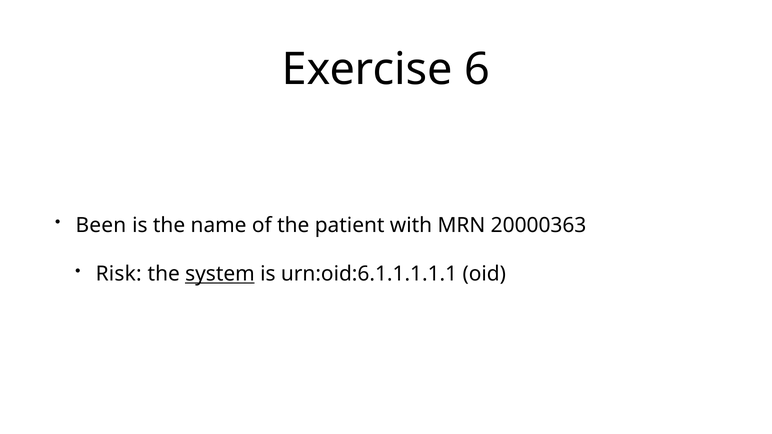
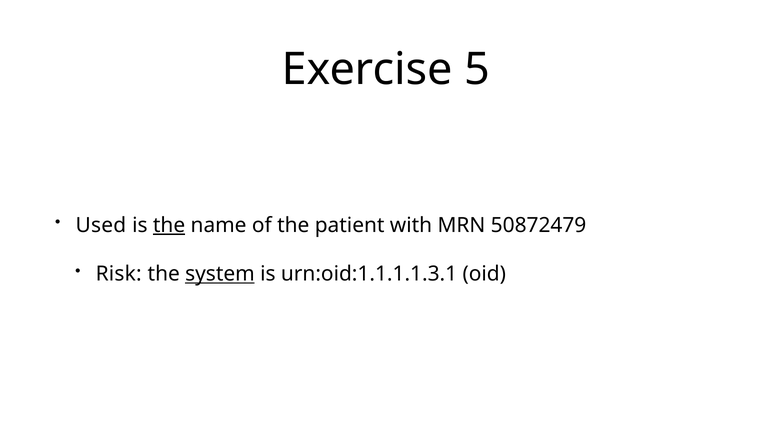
6: 6 -> 5 (477, 69)
Been: Been -> Used (101, 225)
the underline: none -> present (169, 225)
20000363: 20000363 -> 50872479 (539, 225)
urn:oid:6.1.1.1.1.1: urn:oid:6.1.1.1.1.1 -> urn:oid:1.1.1.1.3.1 (369, 274)
